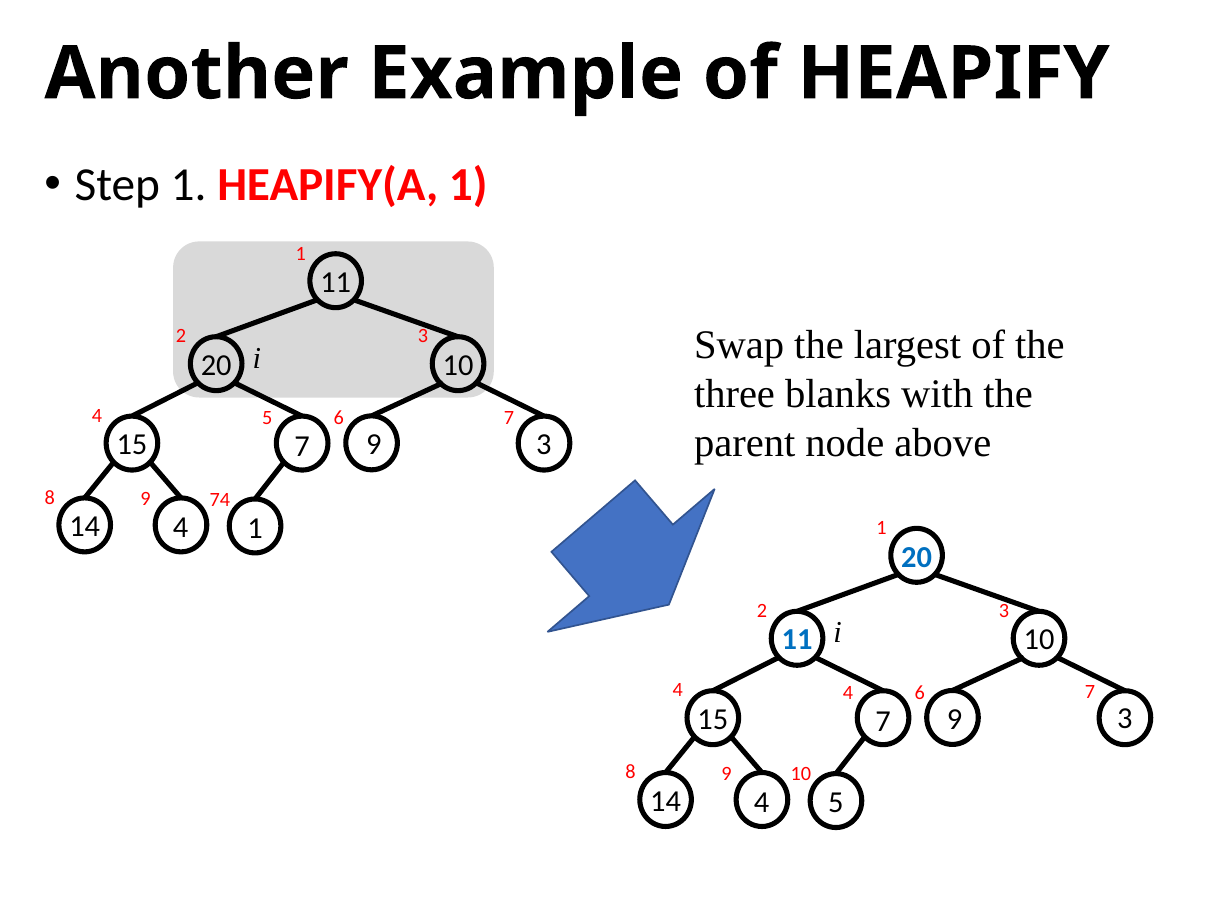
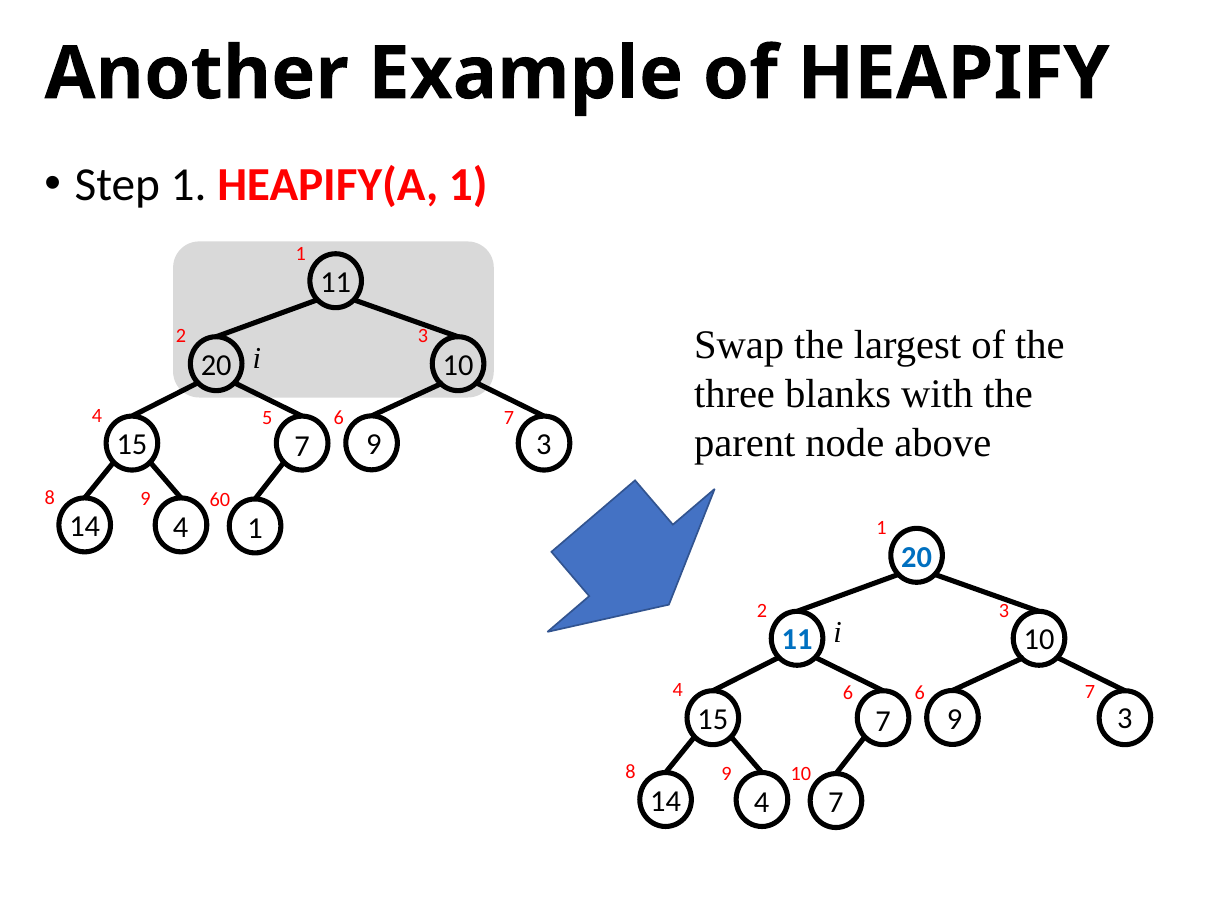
74: 74 -> 60 (220, 499)
4 4: 4 -> 6 (848, 692)
14 4 5: 5 -> 7 (836, 803)
